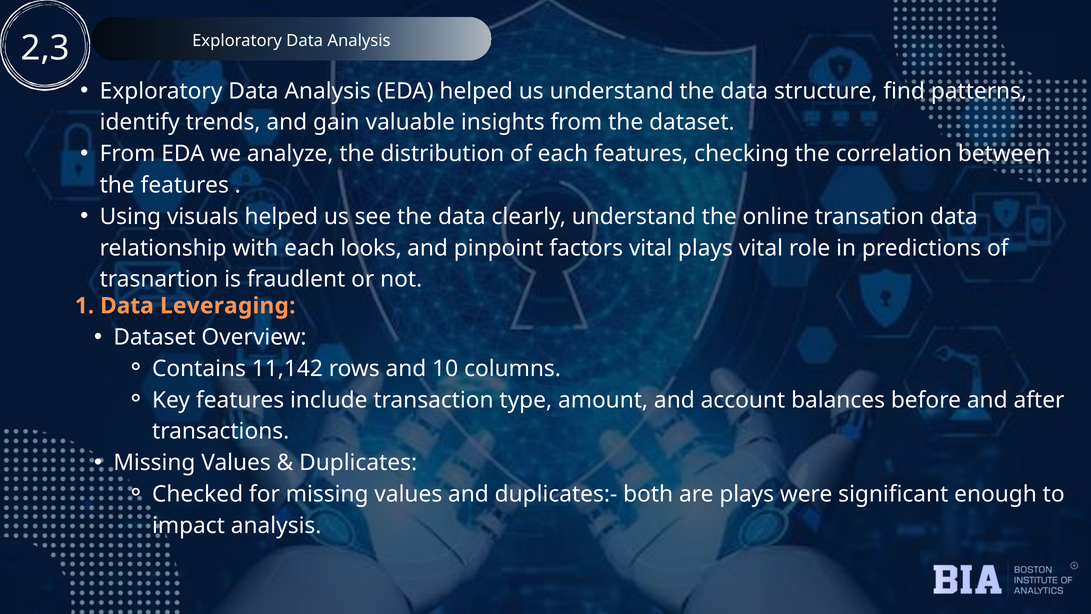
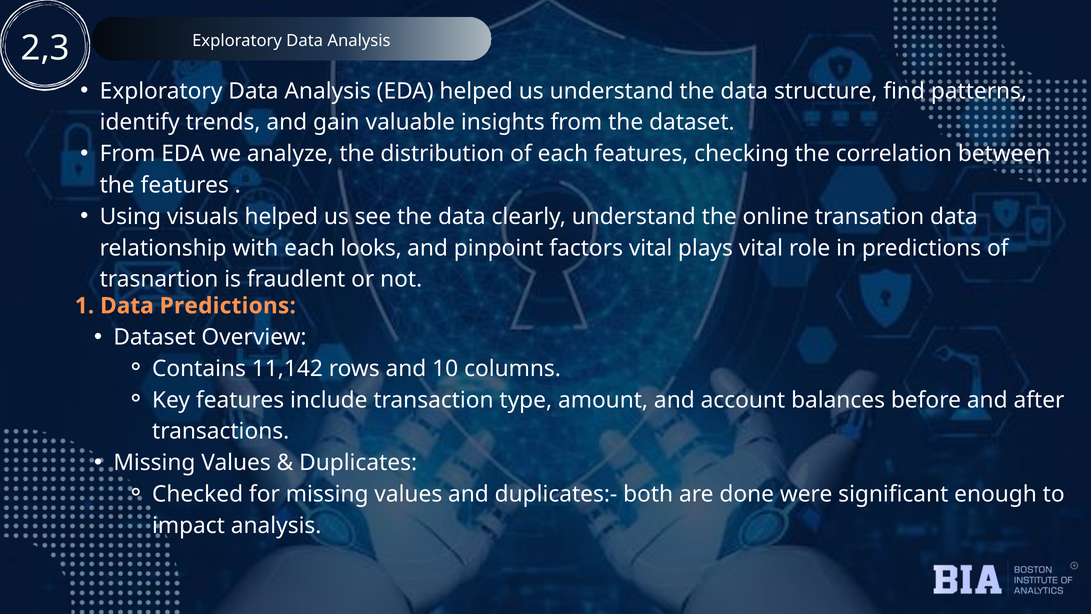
Data Leveraging: Leveraging -> Predictions (228, 306)
are plays: plays -> done (747, 494)
